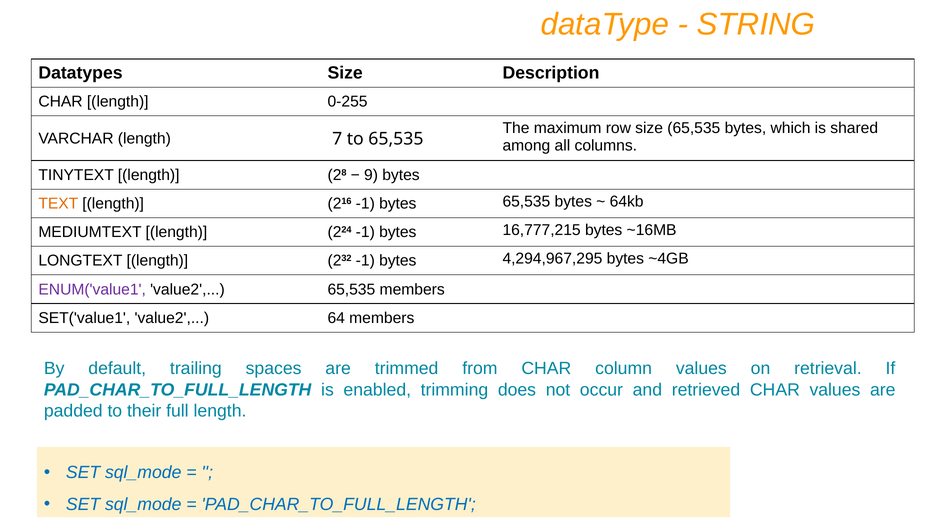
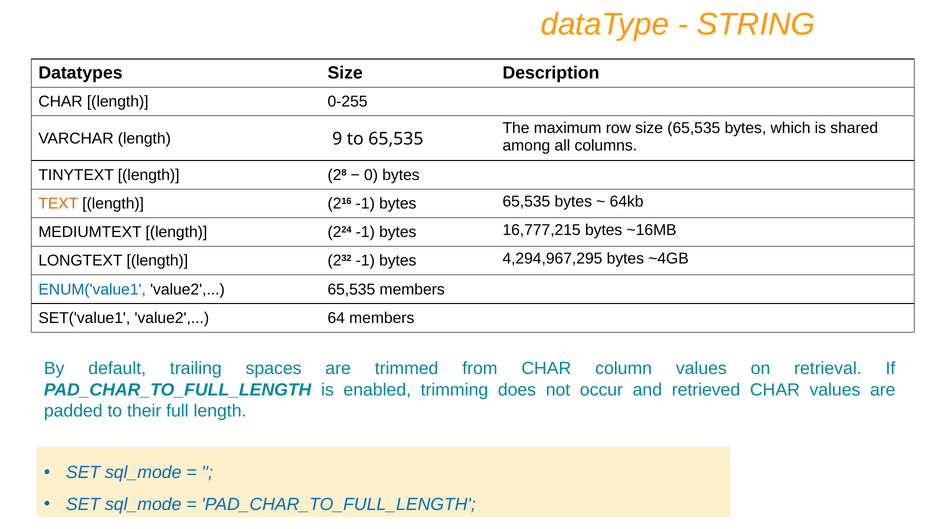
7: 7 -> 9 (337, 139)
9: 9 -> 0 (371, 175)
ENUM('value1 colour: purple -> blue (92, 289)
